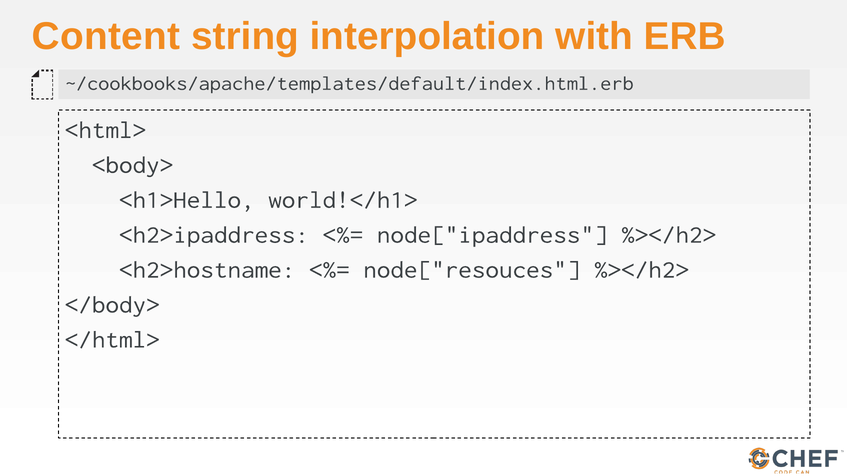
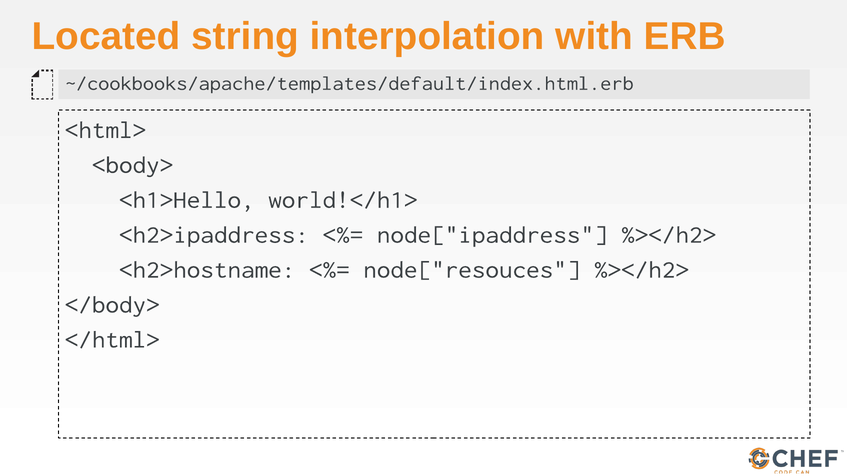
Content: Content -> Located (106, 37)
